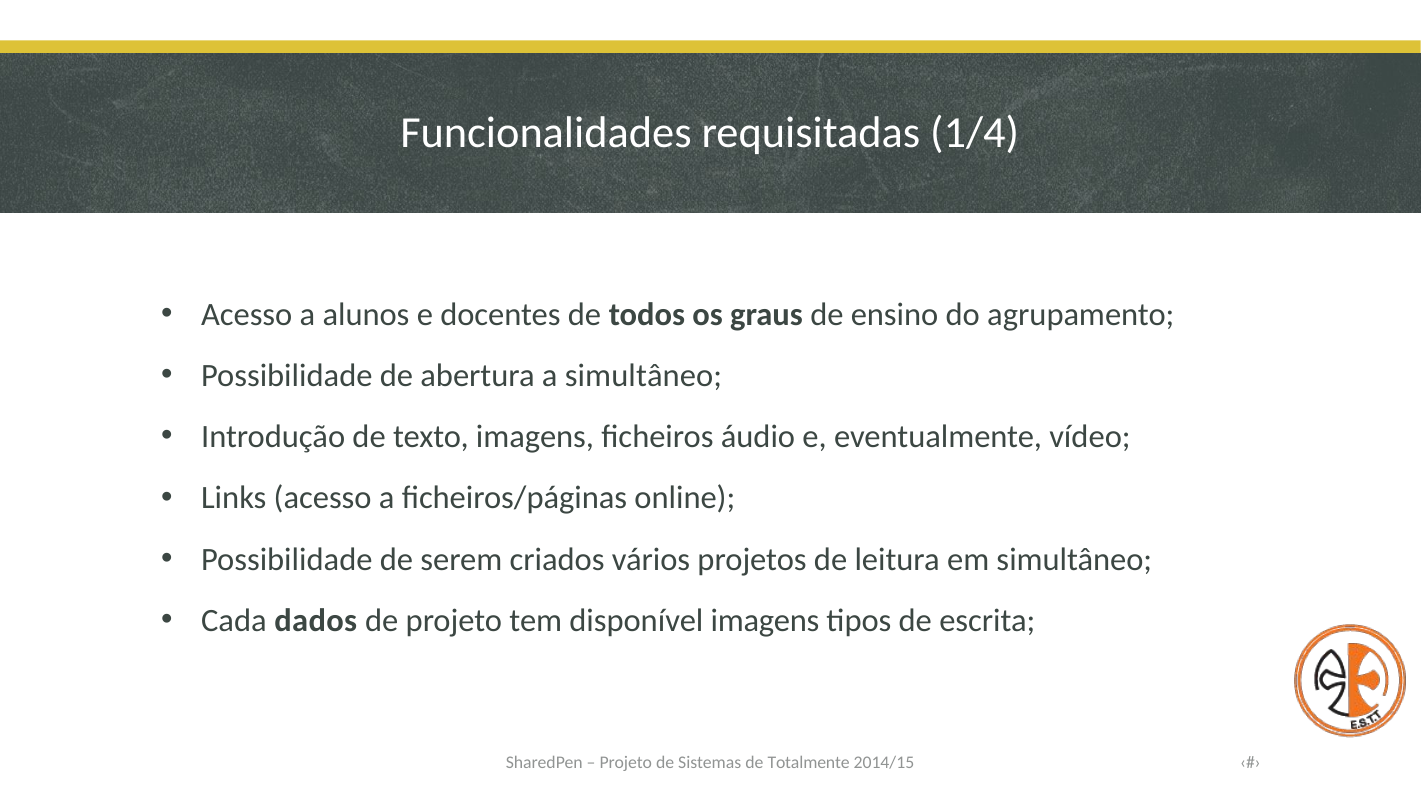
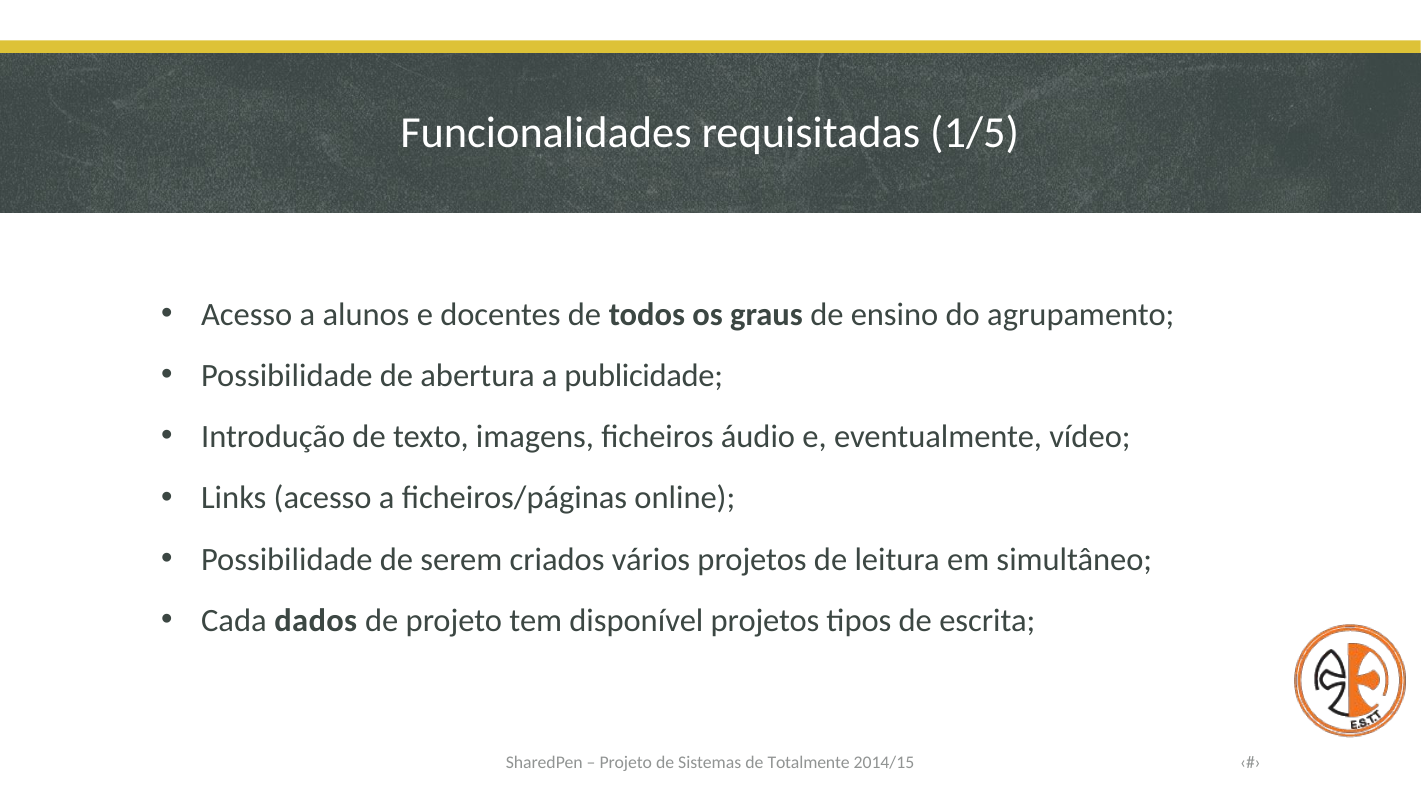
1/4: 1/4 -> 1/5 (975, 133)
a simultâneo: simultâneo -> publicidade (644, 376)
disponível imagens: imagens -> projetos (765, 621)
